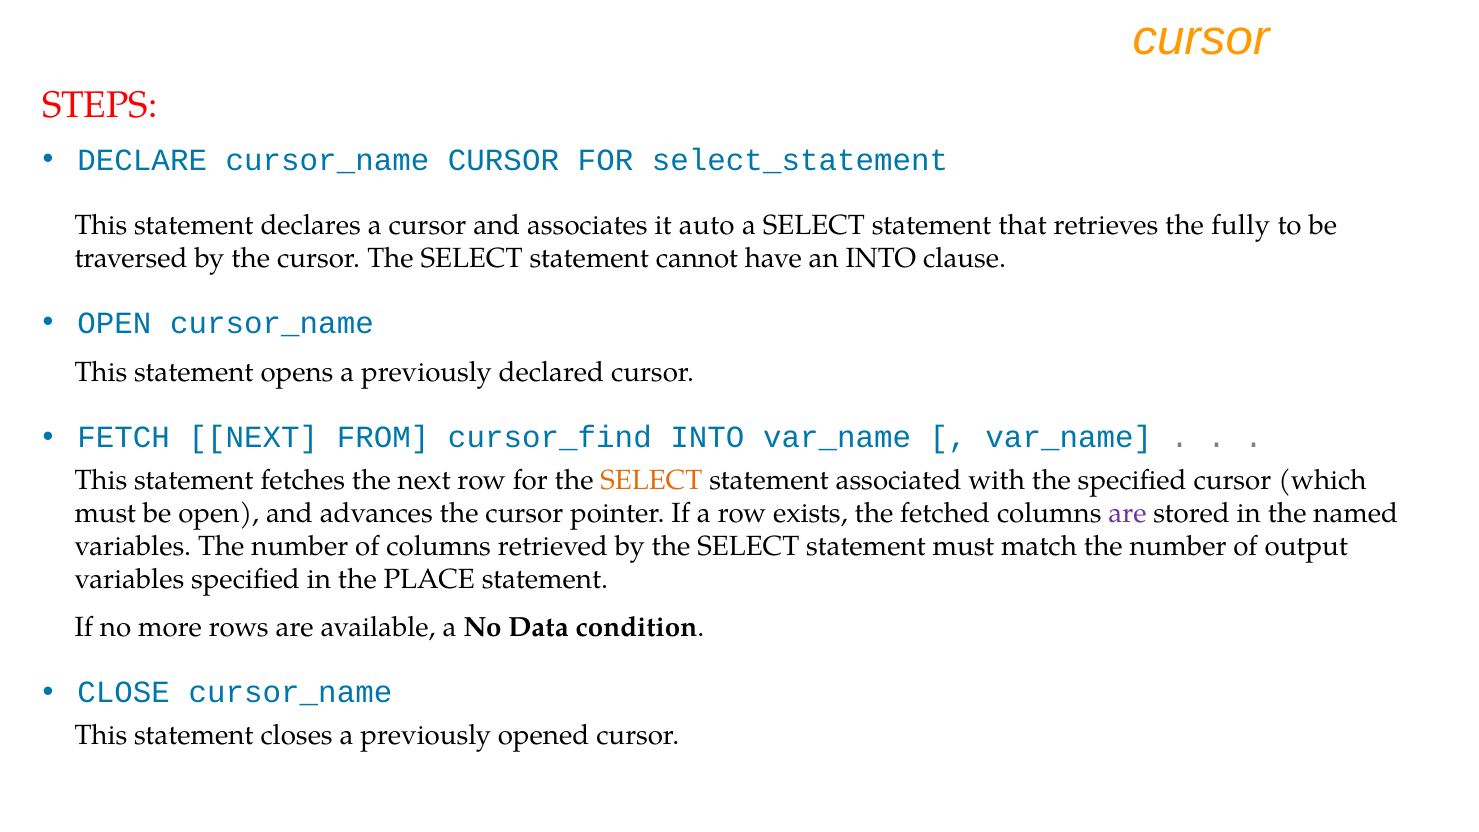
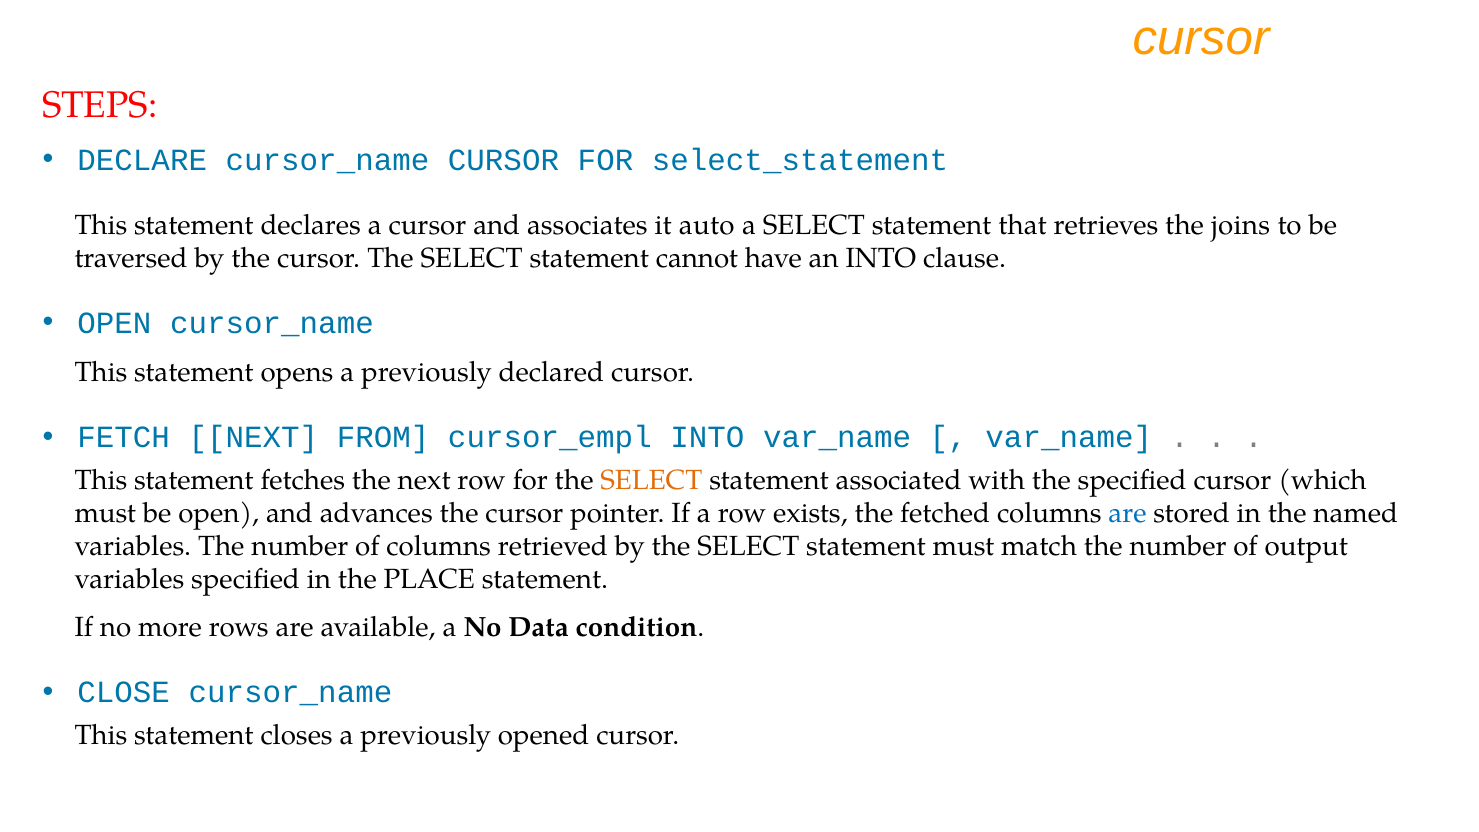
fully: fully -> joins (1241, 225)
cursor_find: cursor_find -> cursor_empl (550, 438)
are colour: purple -> blue (1128, 513)
